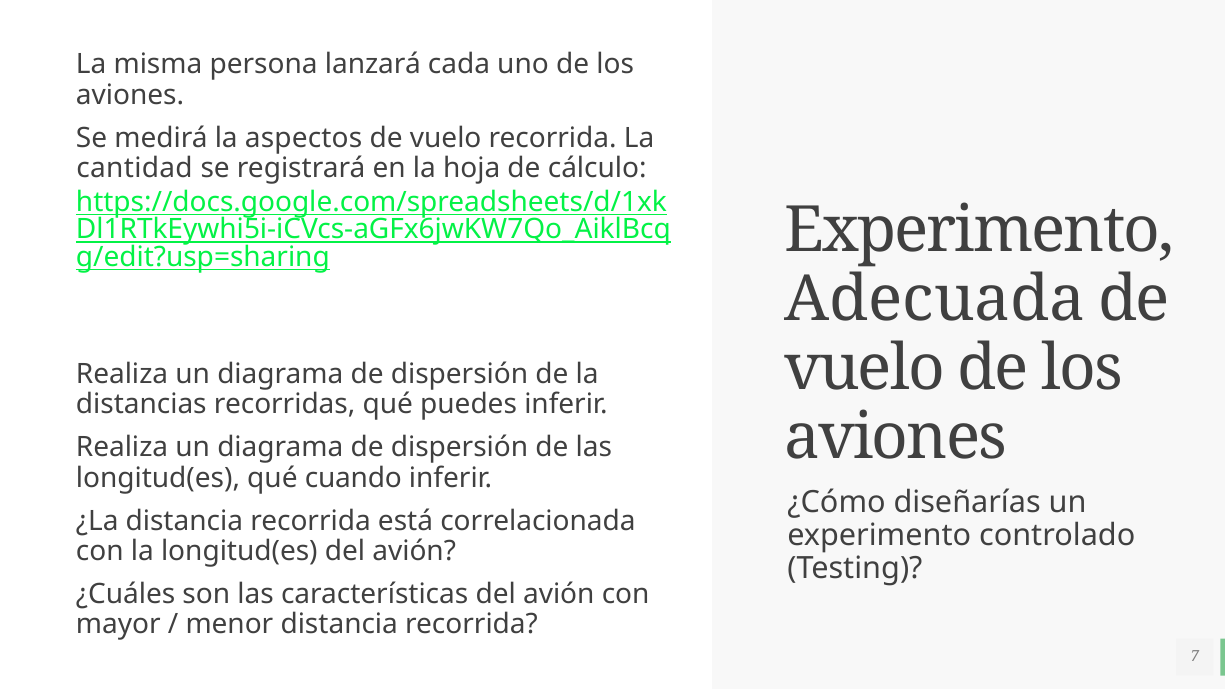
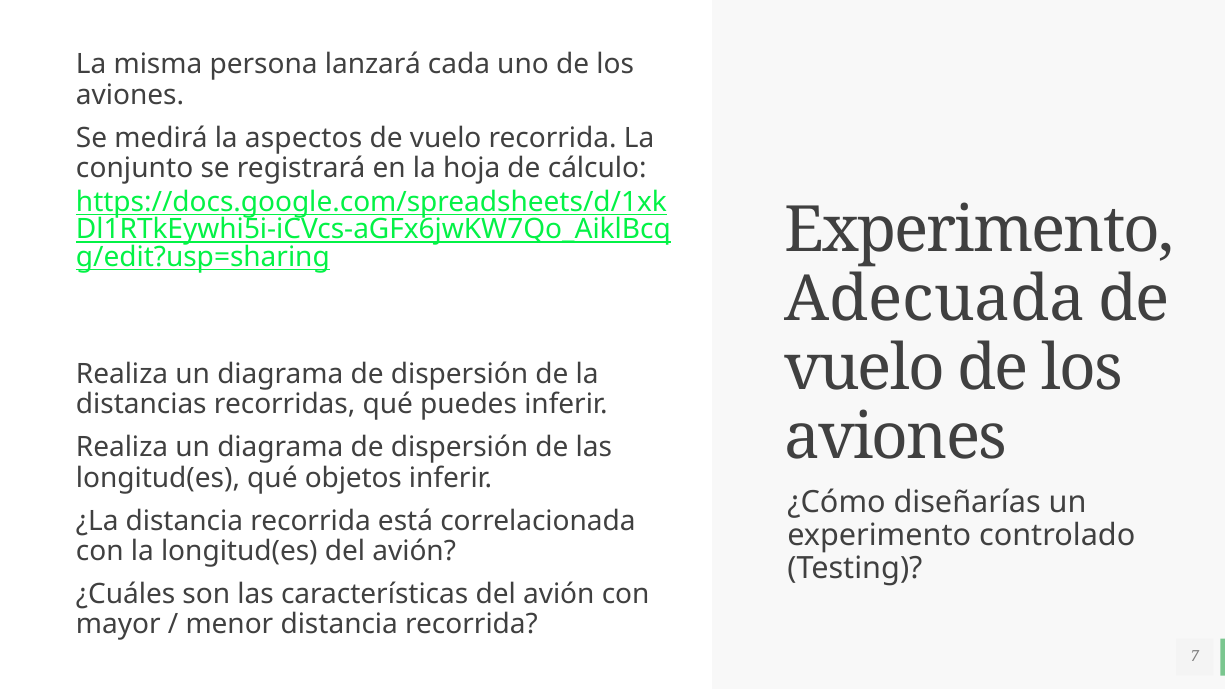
cantidad: cantidad -> conjunto (135, 168)
cuando: cuando -> objetos (353, 478)
